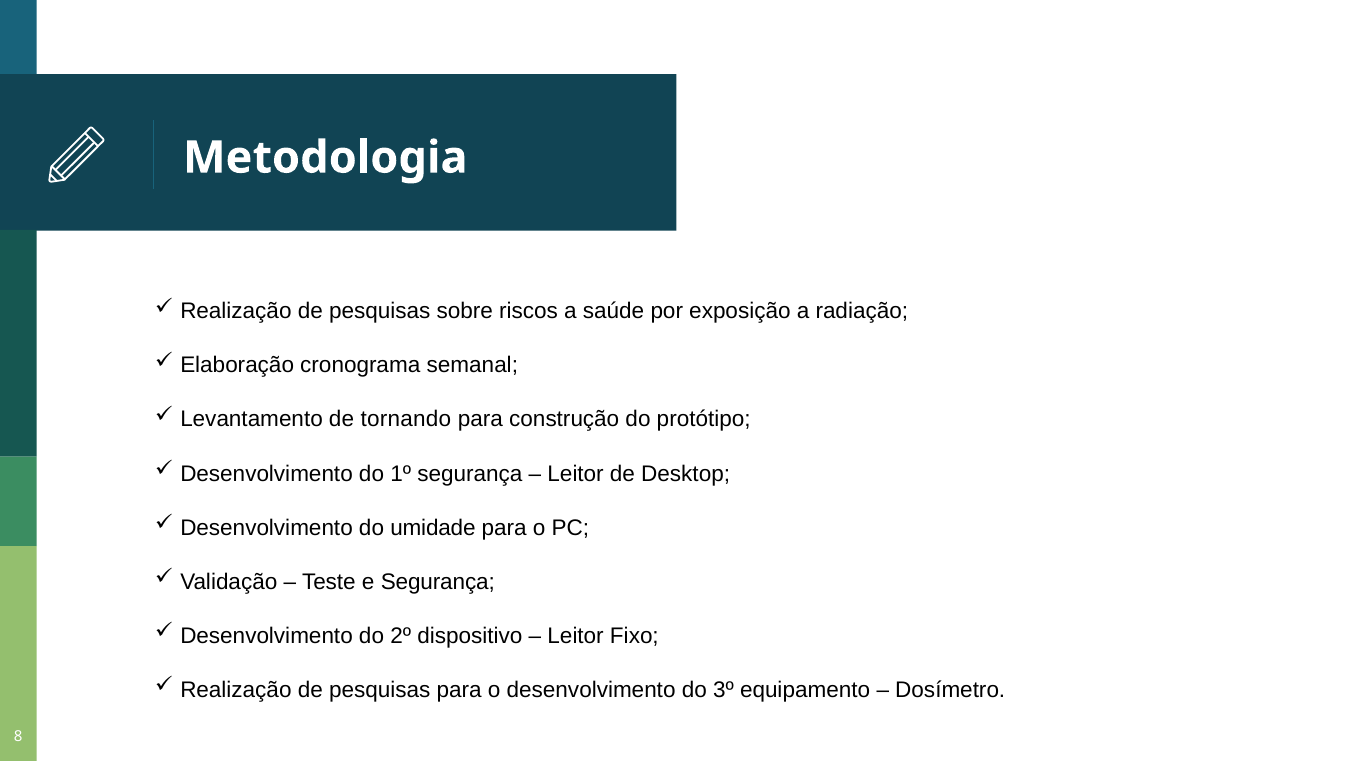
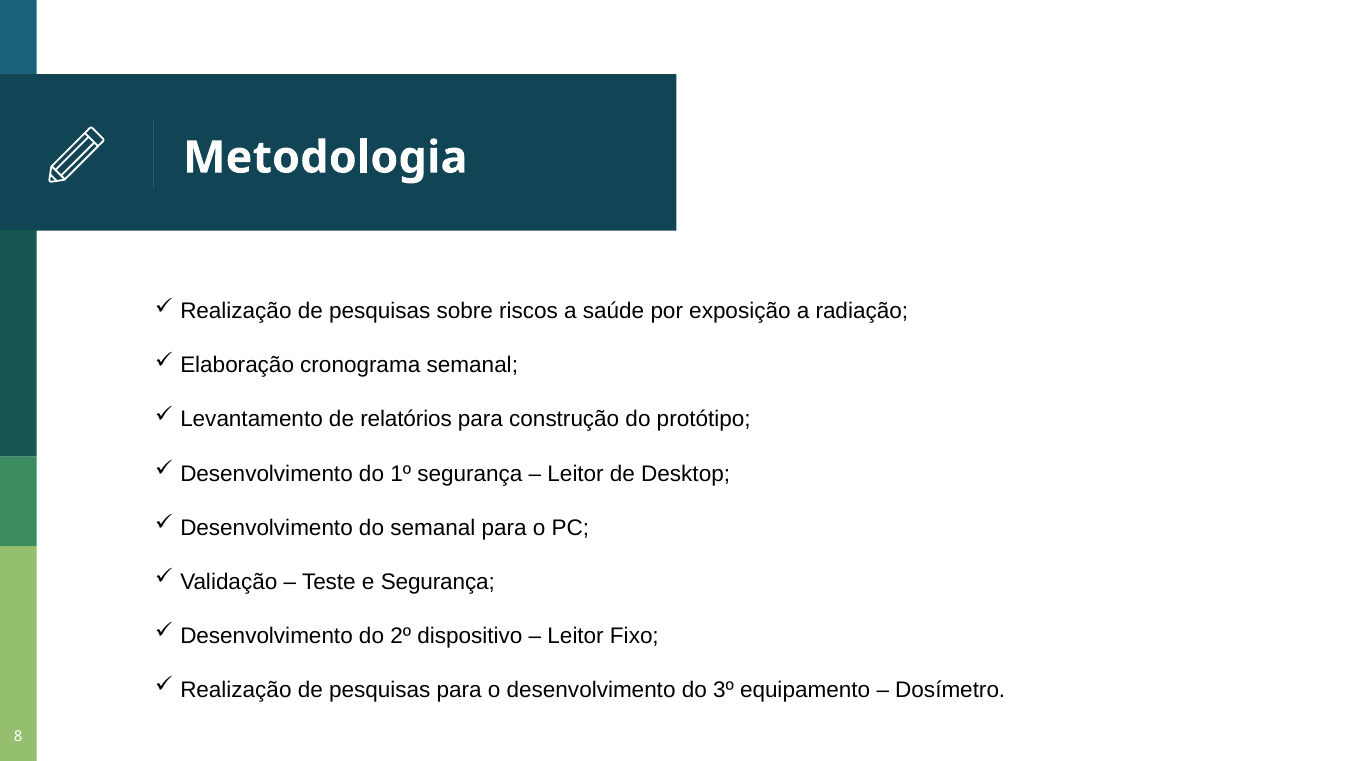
tornando: tornando -> relatórios (406, 420)
do umidade: umidade -> semanal (433, 528)
